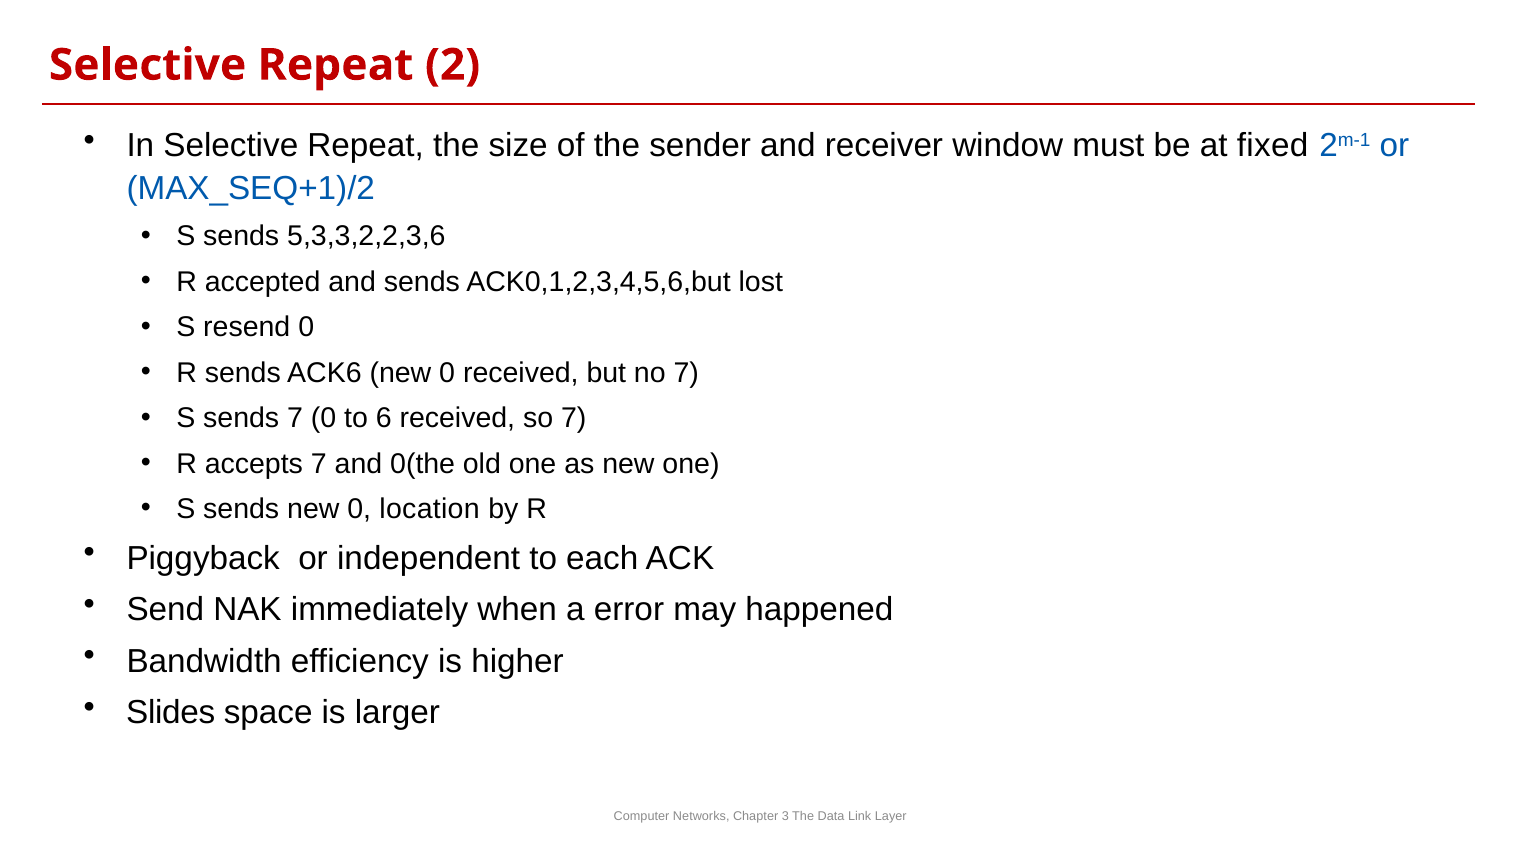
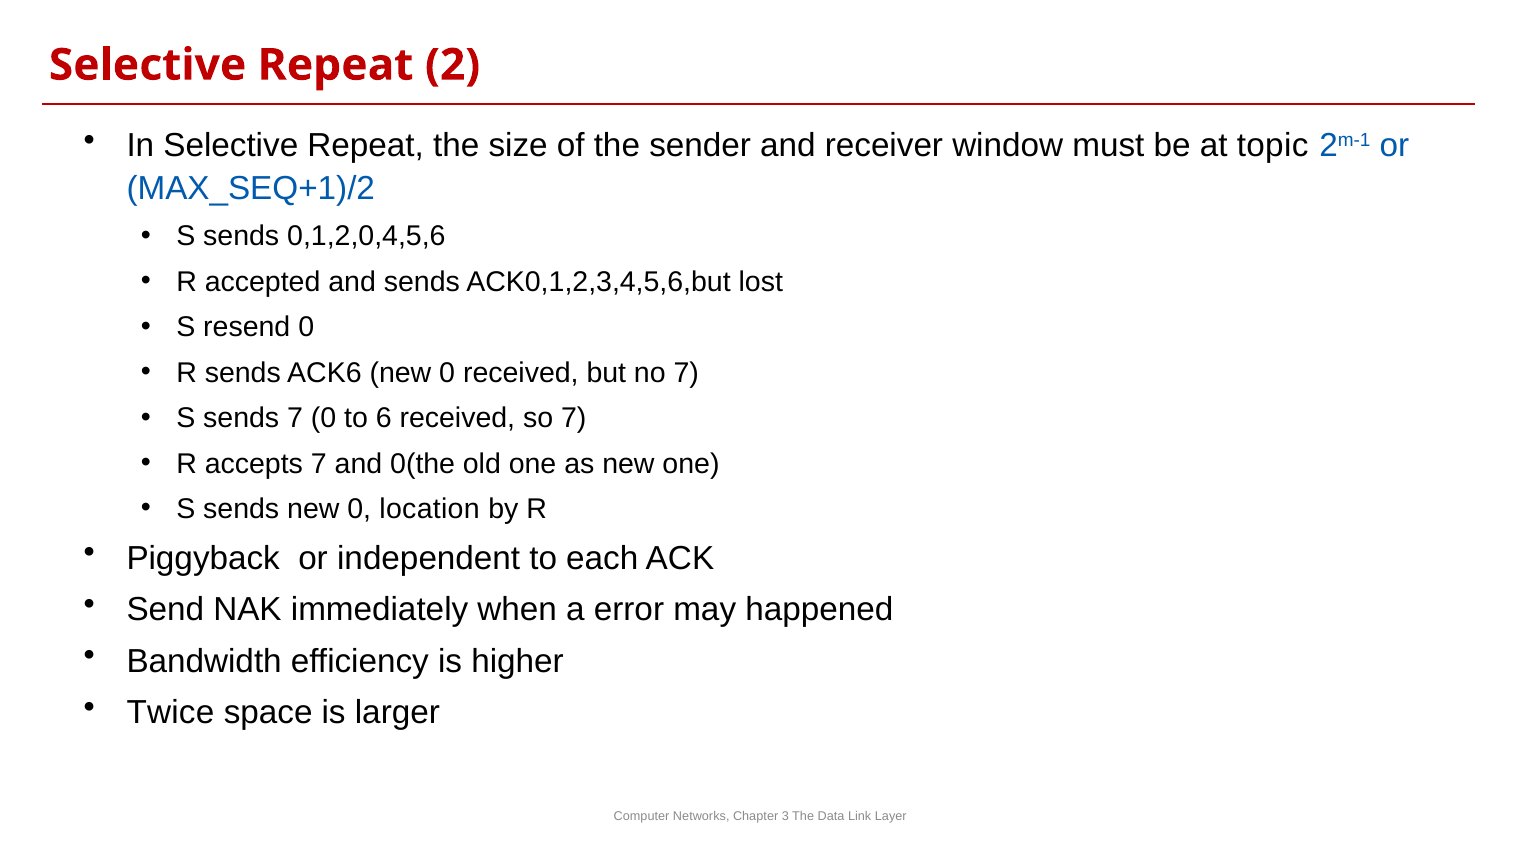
fixed: fixed -> topic (1273, 146)
5,3,3,2,2,3,6: 5,3,3,2,2,3,6 -> 0,1,2,0,4,5,6 (366, 237)
Slides: Slides -> Twice (170, 713)
